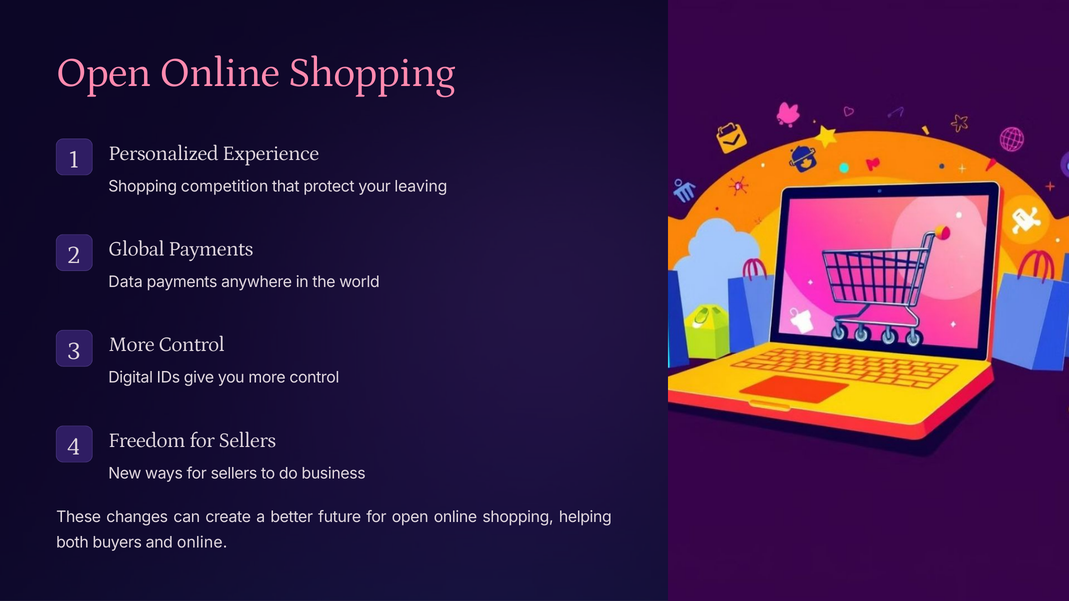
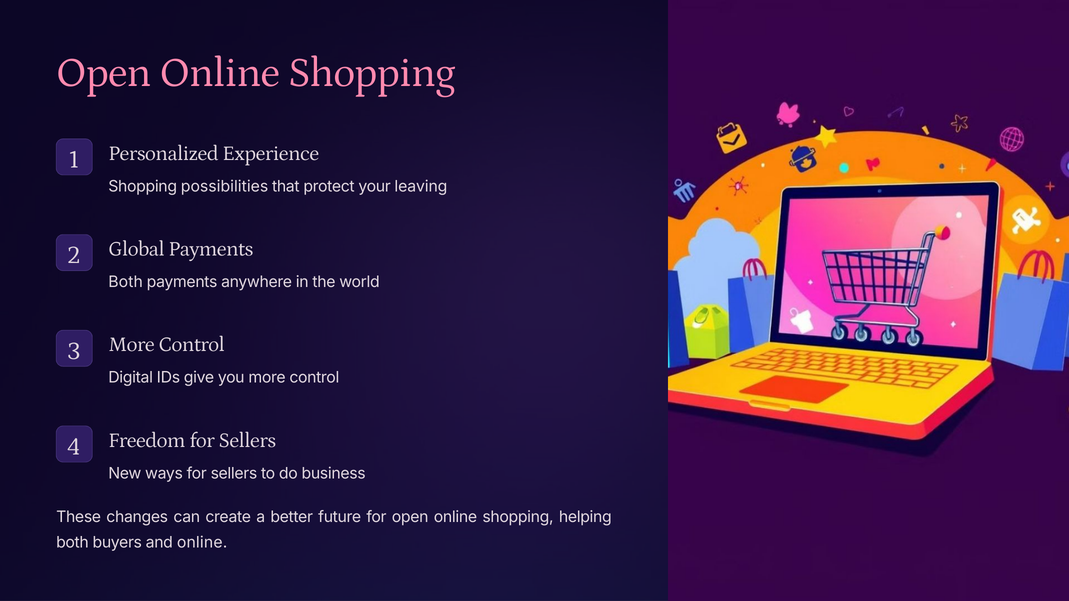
competition: competition -> possibilities (225, 186)
Data: Data -> Both (126, 282)
